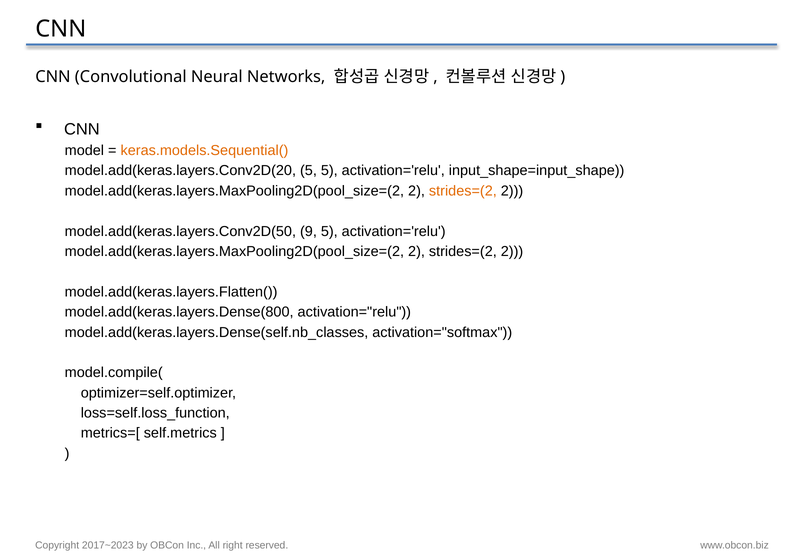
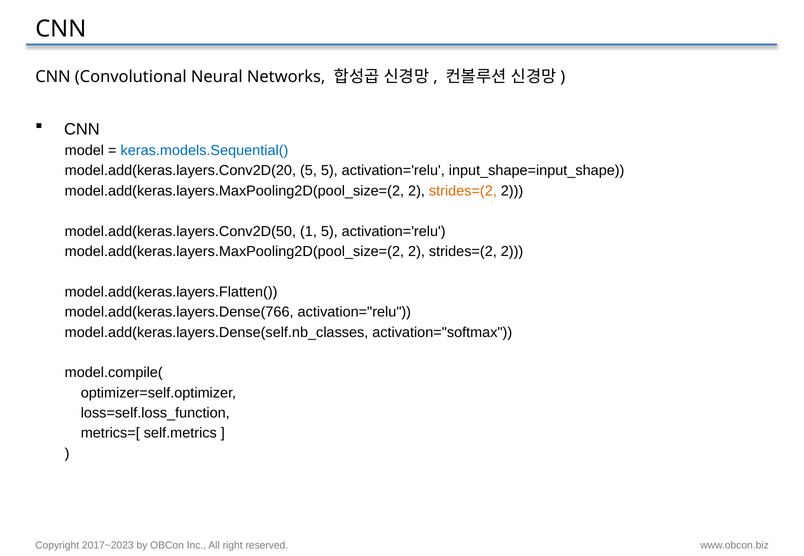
keras.models.Sequential( colour: orange -> blue (204, 151)
9: 9 -> 1 (308, 232)
model.add(keras.layers.Dense(800: model.add(keras.layers.Dense(800 -> model.add(keras.layers.Dense(766 (179, 312)
